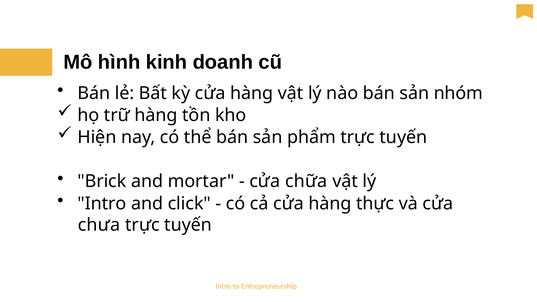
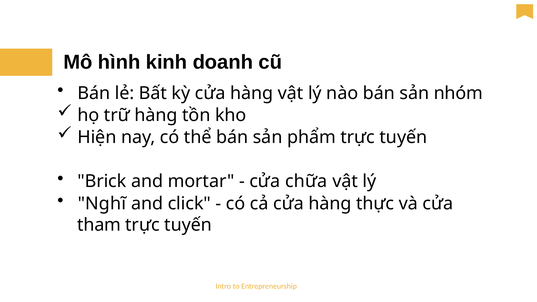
Intro: Intro -> Nghĩ (102, 204)
chưa: chưa -> tham (99, 225)
